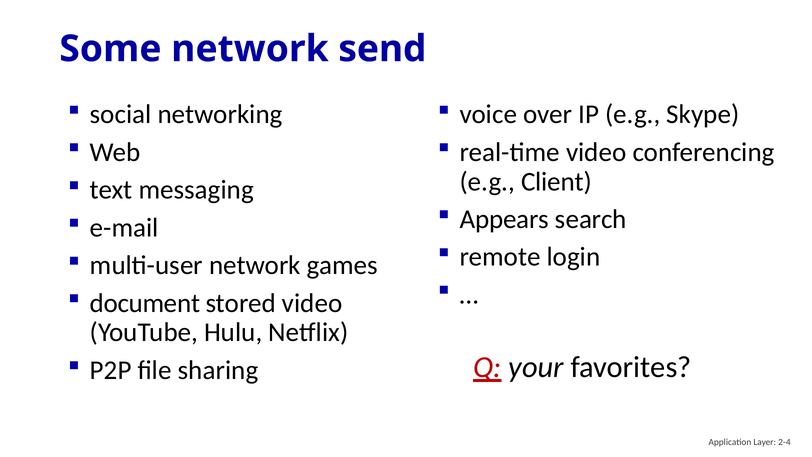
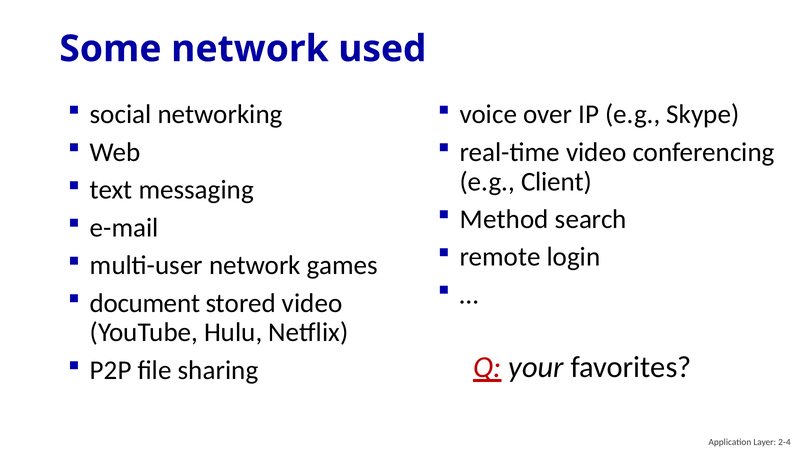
send: send -> used (382, 49)
Appears: Appears -> Method (504, 219)
